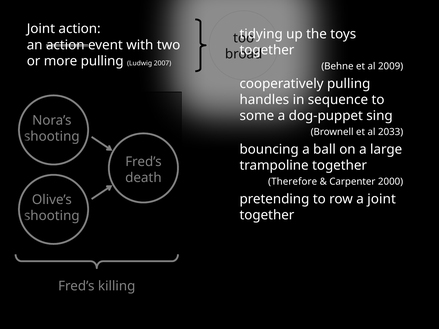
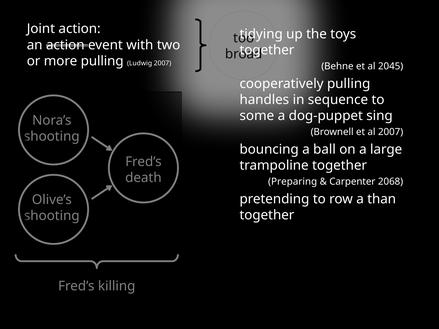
2009: 2009 -> 2045 (391, 66)
al 2033: 2033 -> 2007 (391, 132)
Therefore: Therefore -> Preparing (293, 182)
2000: 2000 -> 2068 (391, 182)
a joint: joint -> than (382, 199)
